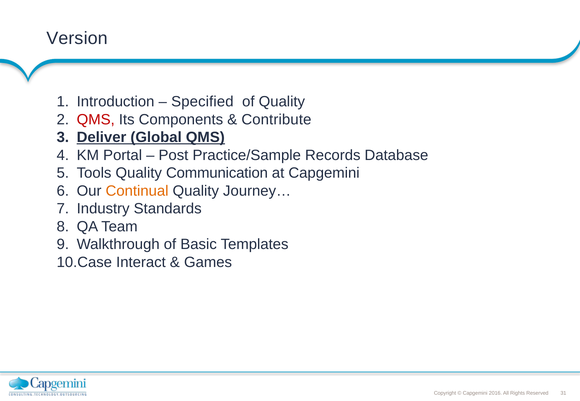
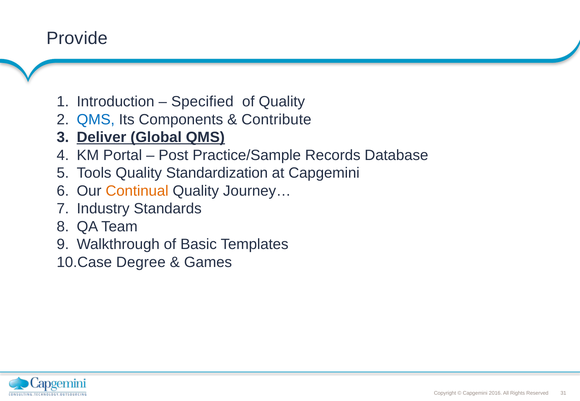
Version: Version -> Provide (77, 38)
QMS colour: red -> blue (96, 120)
Communication: Communication -> Standardization (217, 173)
Interact: Interact -> Degree (141, 263)
